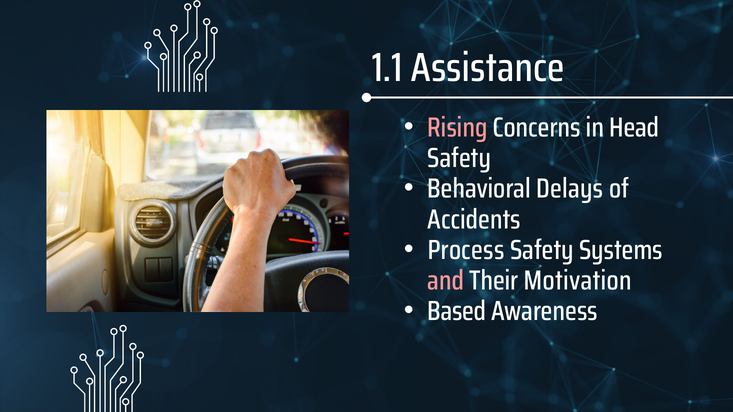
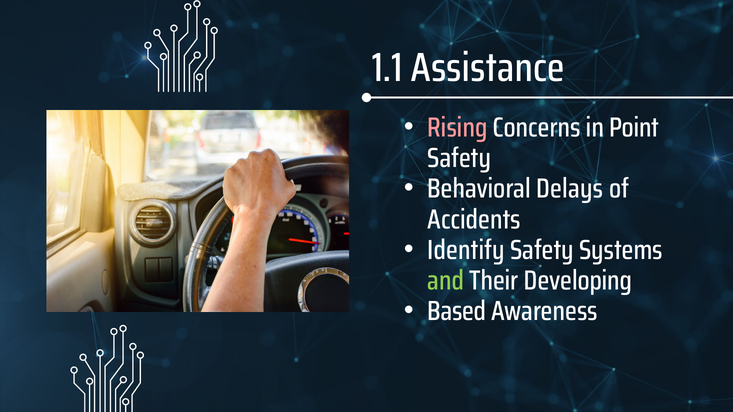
Head: Head -> Point (634, 128)
Process: Process -> Identify (466, 250)
and colour: pink -> light green (446, 281)
Motivation: Motivation -> Developing (578, 281)
